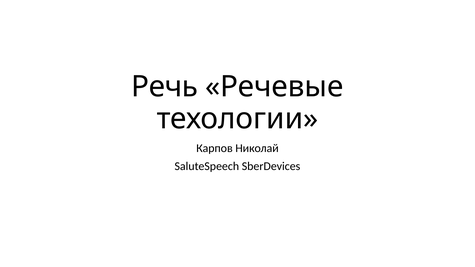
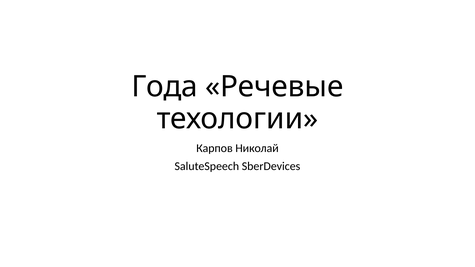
Речь: Речь -> Года (165, 87)
